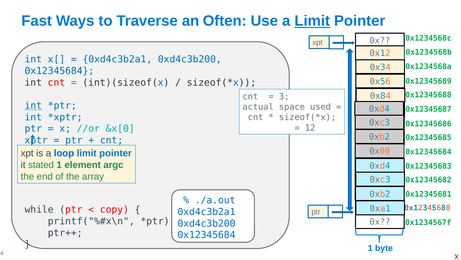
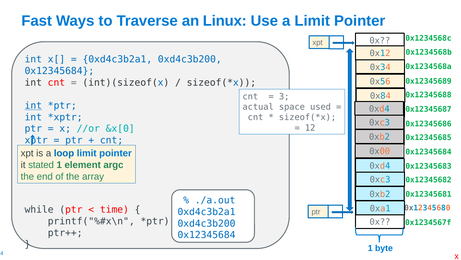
Often: Often -> Linux (225, 21)
Limit underline: present -> none (312, 21)
copy: copy -> time (114, 209)
